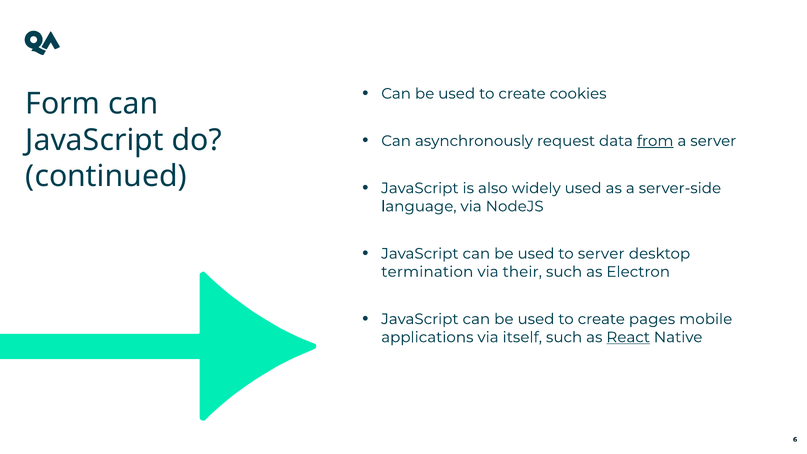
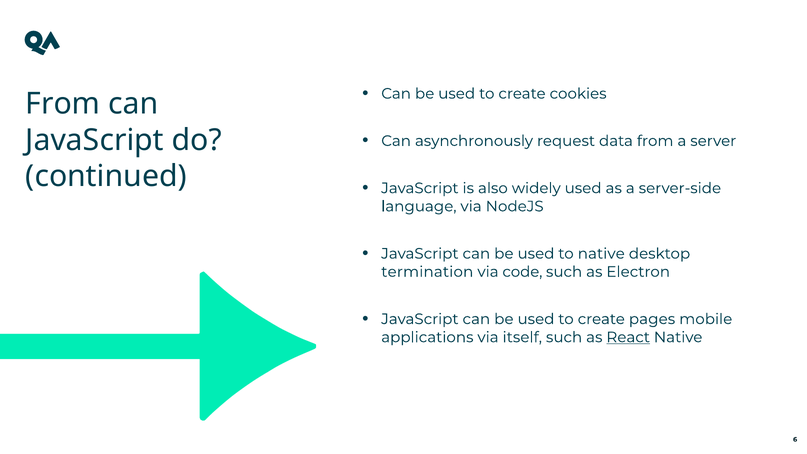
Form: Form -> From (63, 104)
from underline: present -> none (655, 141)
to server: server -> native (601, 254)
their: their -> code (522, 272)
